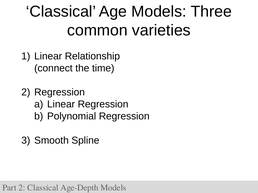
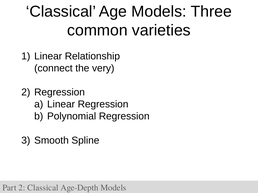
time: time -> very (103, 68)
